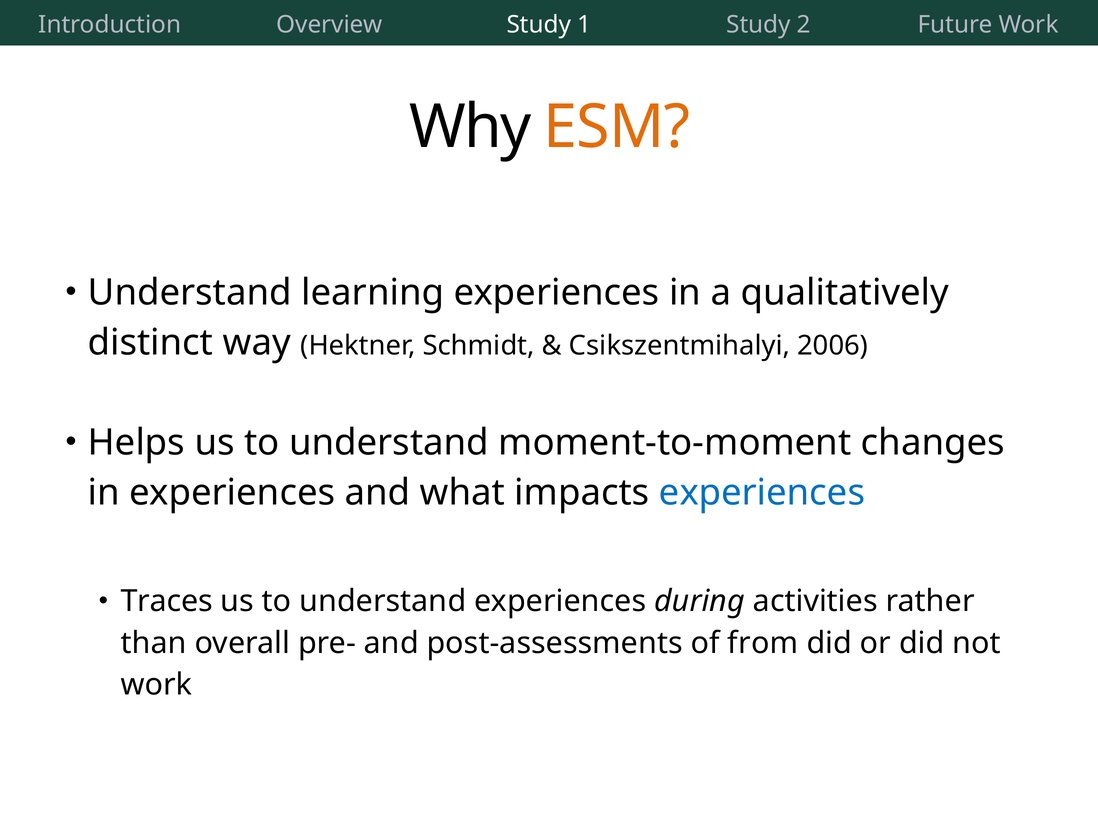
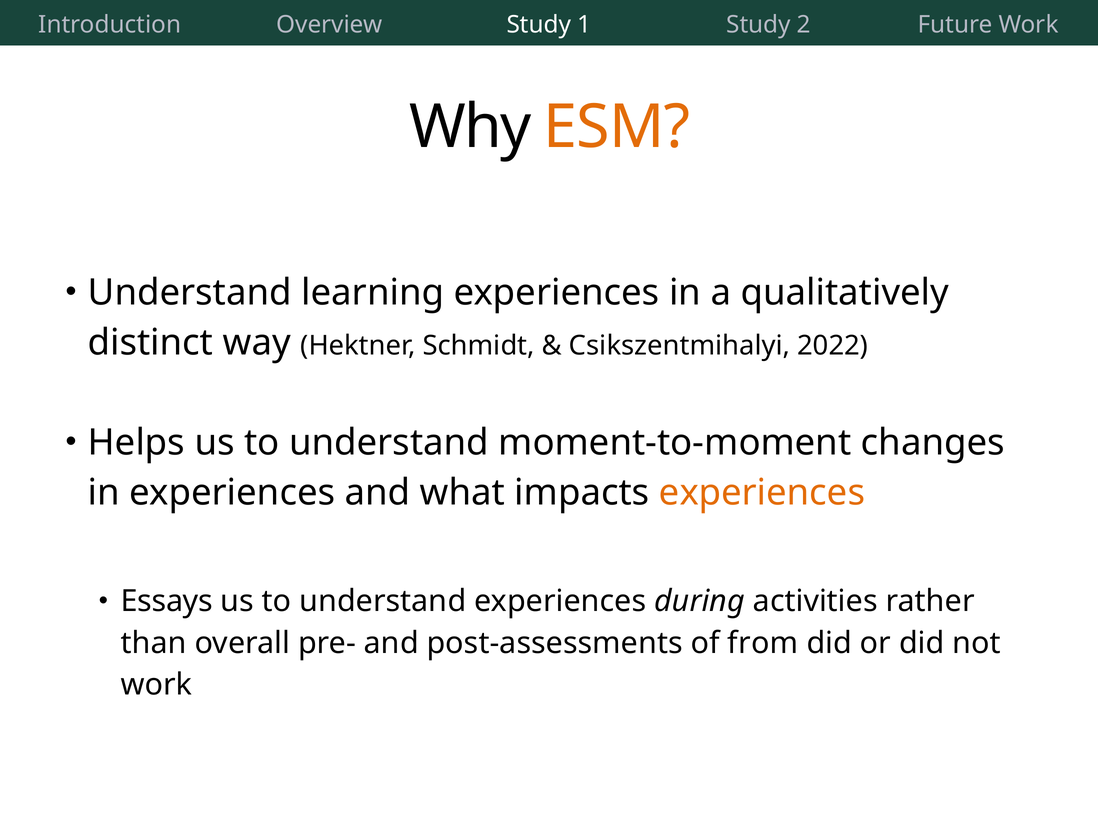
2006: 2006 -> 2022 (833, 346)
experiences colour: blue -> orange (762, 493)
Traces: Traces -> Essays (167, 602)
